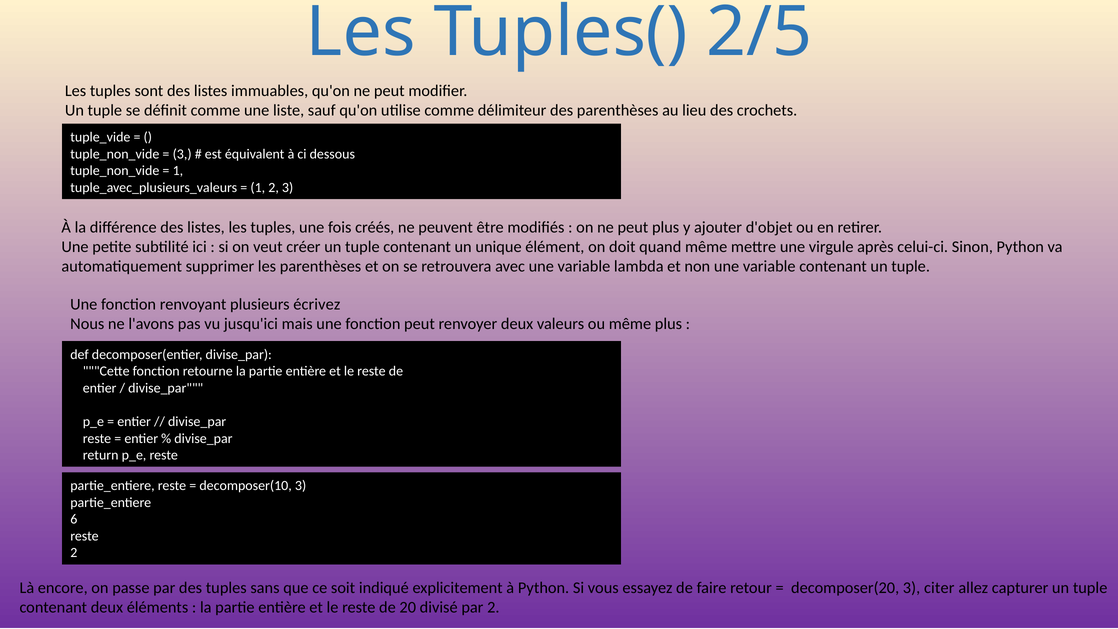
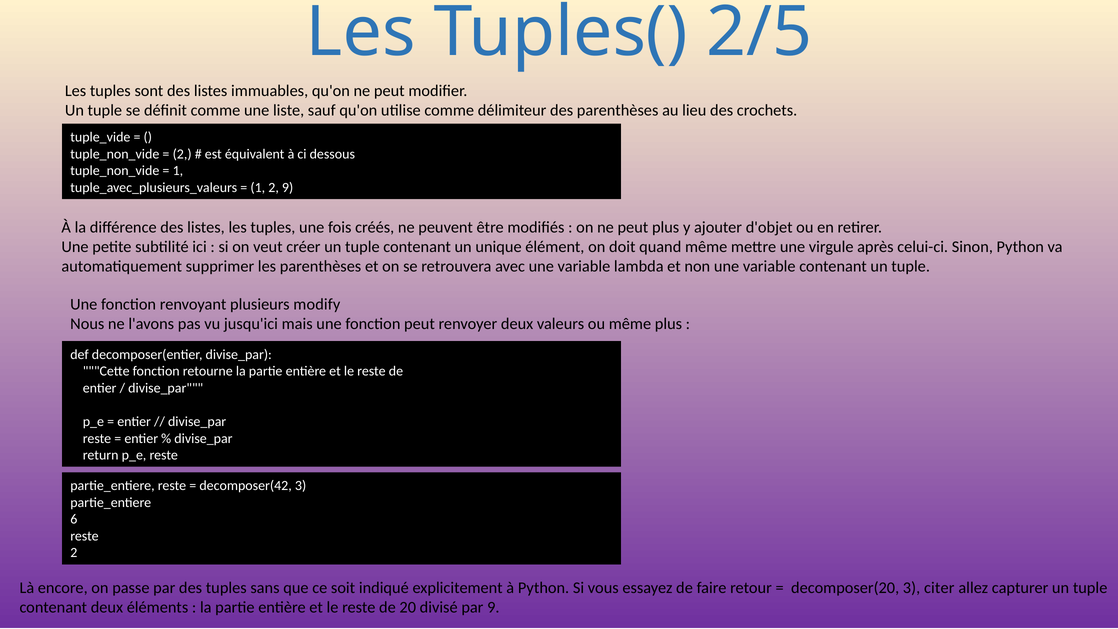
3: 3 -> 2 (182, 154)
2 3: 3 -> 9 (288, 187)
écrivez: écrivez -> modify (317, 304)
decomposer(10: decomposer(10 -> decomposer(42 (246, 486)
par 2: 2 -> 9 (493, 607)
